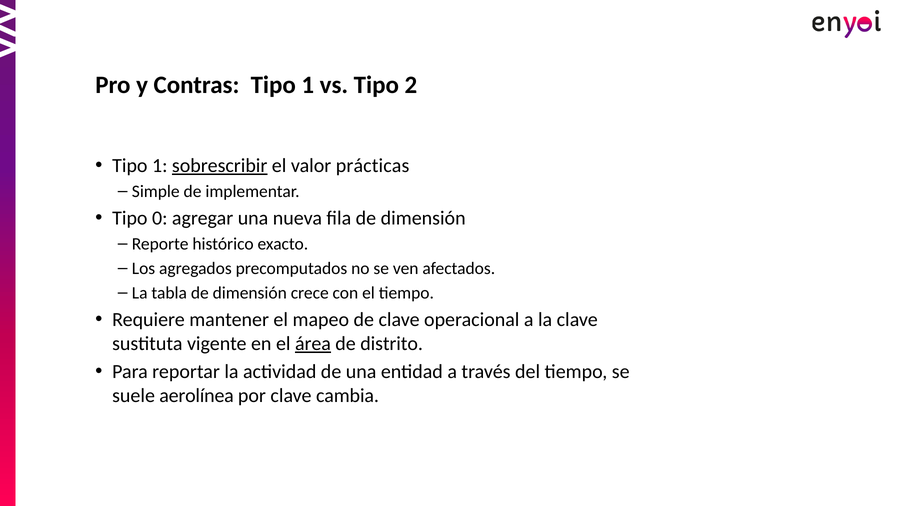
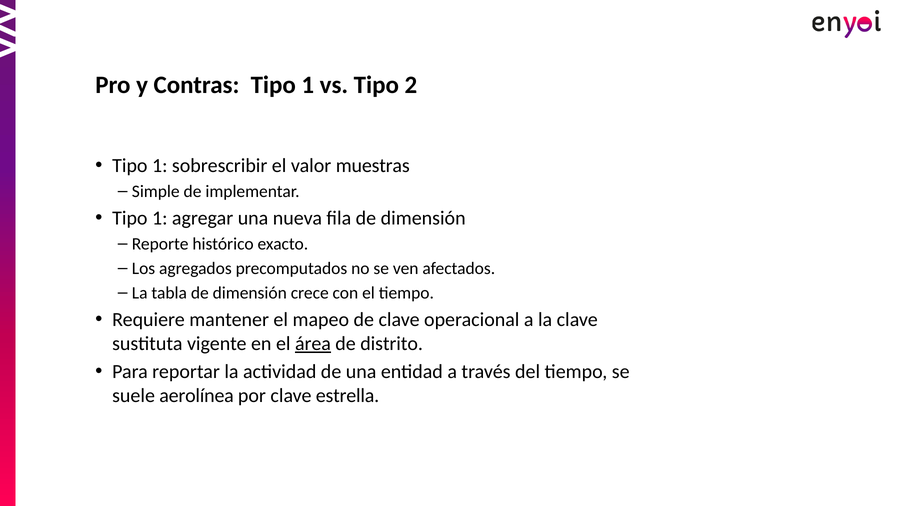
sobrescribir underline: present -> none (220, 166)
prácticas: prácticas -> muestras (373, 166)
0: 0 -> 1 (160, 218)
cambia: cambia -> estrella (348, 395)
